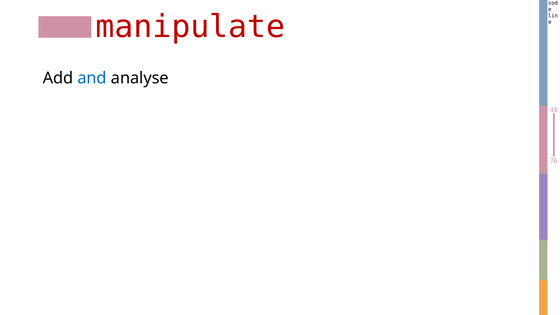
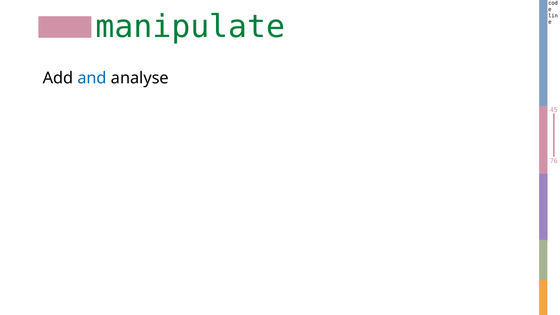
manipulate colour: red -> green (190, 27)
